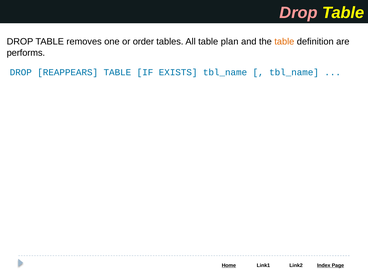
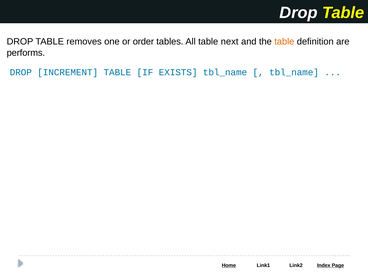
Drop colour: pink -> white (299, 13)
plan: plan -> next (230, 42)
REAPPEARS: REAPPEARS -> INCREMENT (68, 72)
